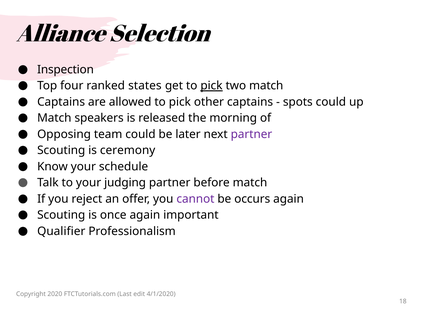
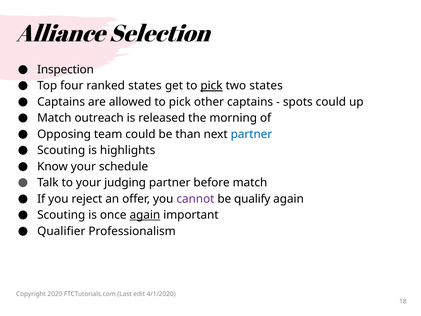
two match: match -> states (266, 86)
speakers: speakers -> outreach (99, 118)
later: later -> than (188, 134)
partner colour: purple -> blue (251, 134)
ceremony: ceremony -> highlights (128, 150)
occurs: occurs -> qualify (252, 199)
again underline: none -> present (145, 215)
